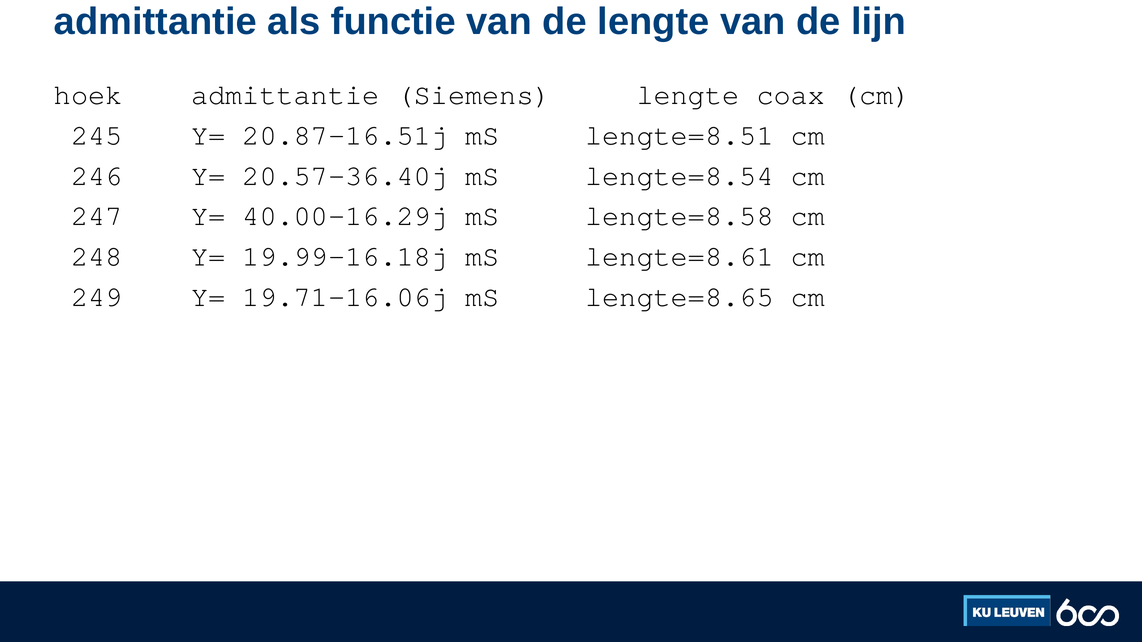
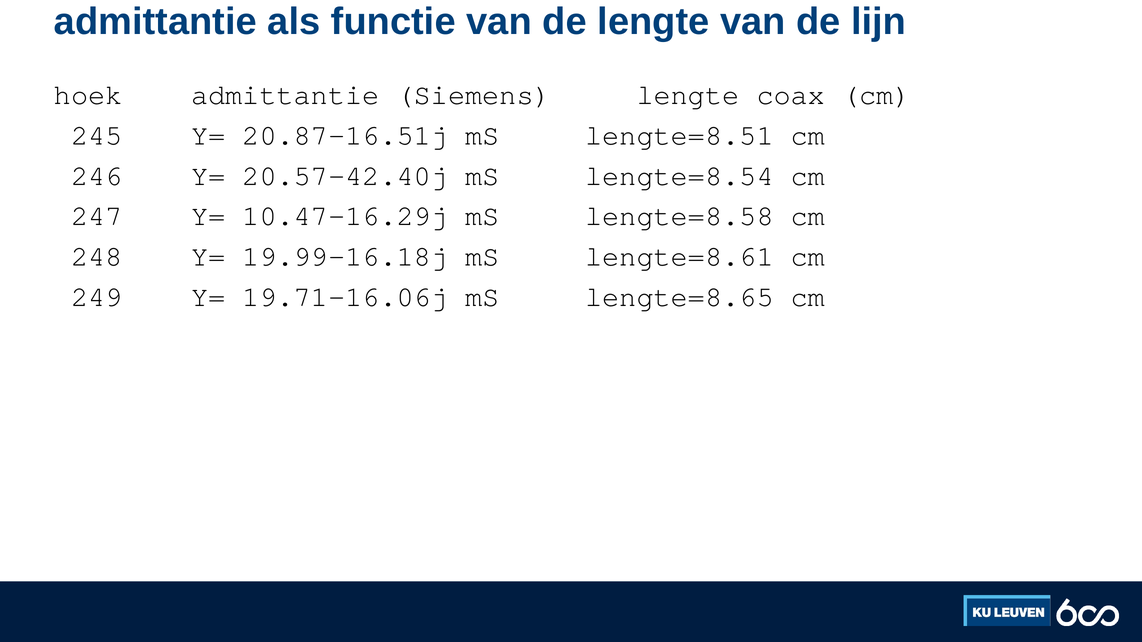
20.57-36.40j: 20.57-36.40j -> 20.57-42.40j (345, 176)
40.00-16.29j: 40.00-16.29j -> 10.47-16.29j (345, 216)
